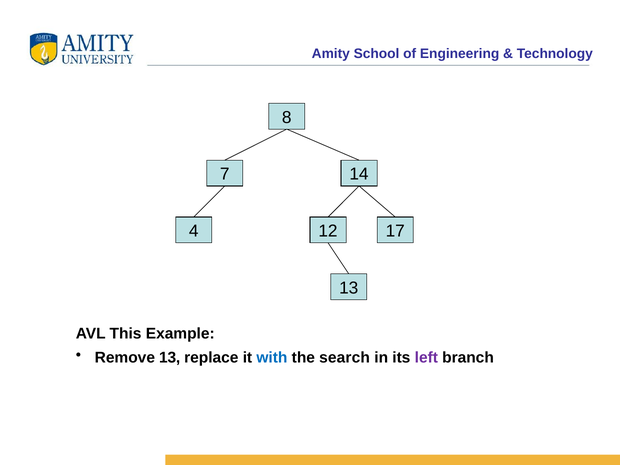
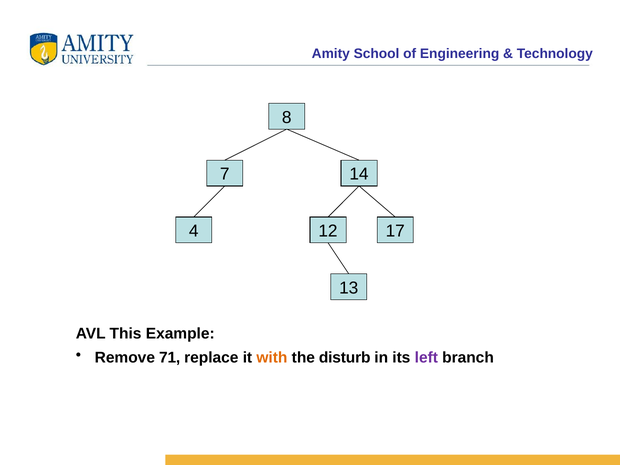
Remove 13: 13 -> 71 (170, 358)
with colour: blue -> orange (272, 358)
search: search -> disturb (345, 358)
